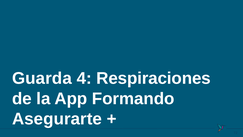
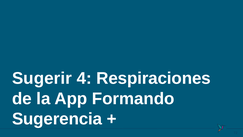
Guarda: Guarda -> Sugerir (42, 78)
Asegurarte: Asegurarte -> Sugerencia (57, 119)
